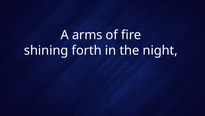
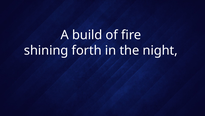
arms: arms -> build (87, 35)
